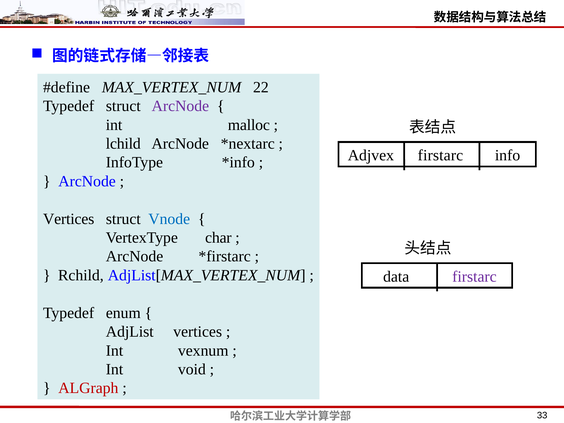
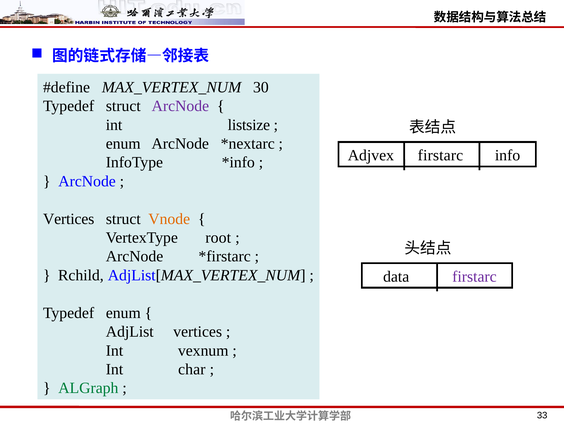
22: 22 -> 30 (261, 87)
malloc: malloc -> listsize (249, 125)
lchild: lchild -> enum (123, 144)
Vnode colour: blue -> orange (169, 219)
char: char -> root (218, 238)
void: void -> char (192, 369)
ALGraph colour: red -> green (88, 388)
